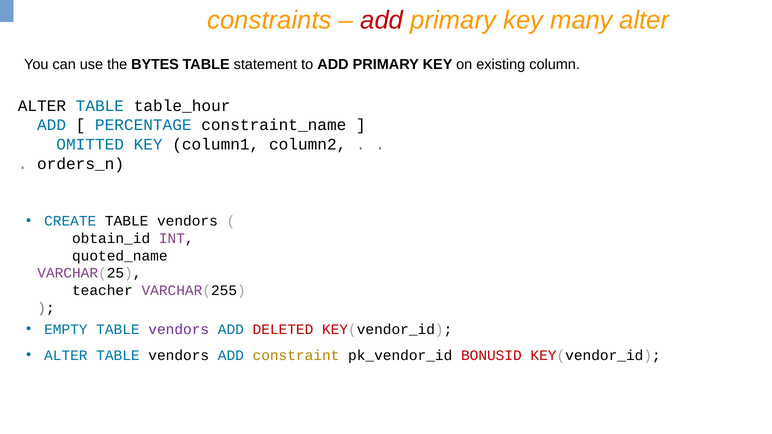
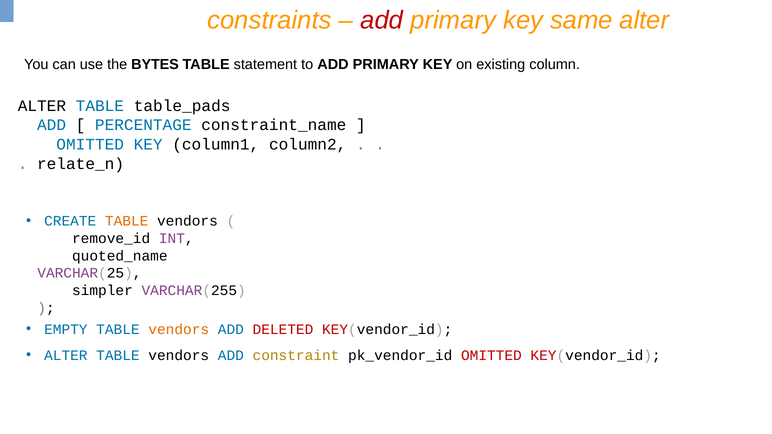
many: many -> same (581, 20)
table_hour: table_hour -> table_pads (182, 106)
orders_n: orders_n -> relate_n (81, 164)
TABLE colour: black -> orange (127, 221)
obtain_id: obtain_id -> remove_id (111, 239)
teacher: teacher -> simpler (102, 291)
vendors colour: purple -> orange (179, 330)
pk_vendor_id BONUSID: BONUSID -> OMITTED (491, 356)
